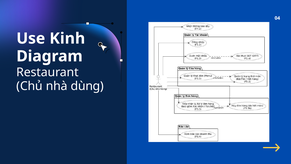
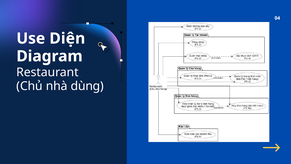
Kinh: Kinh -> Diện (67, 38)
